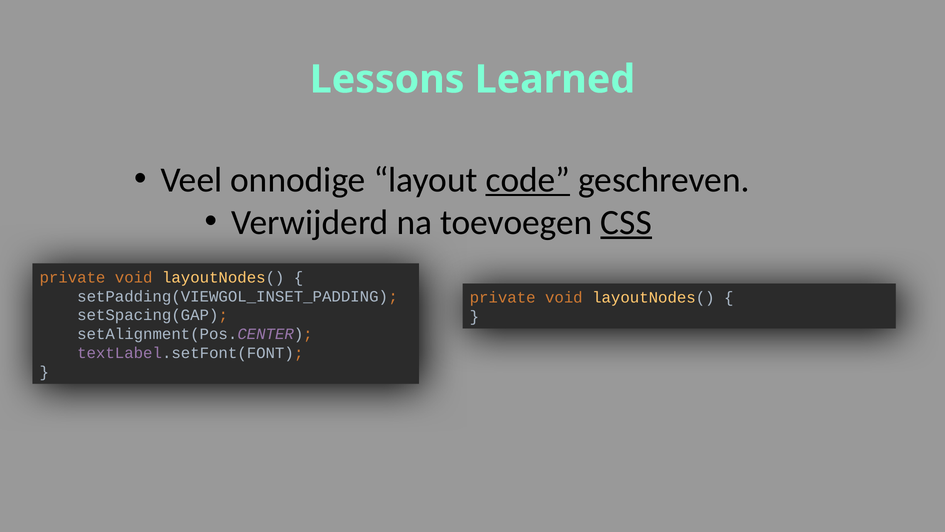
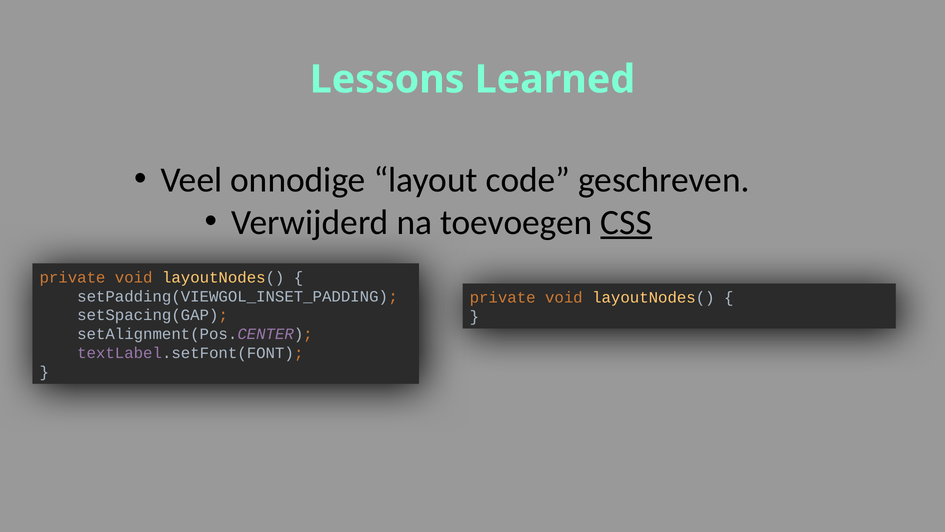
code underline: present -> none (528, 180)
